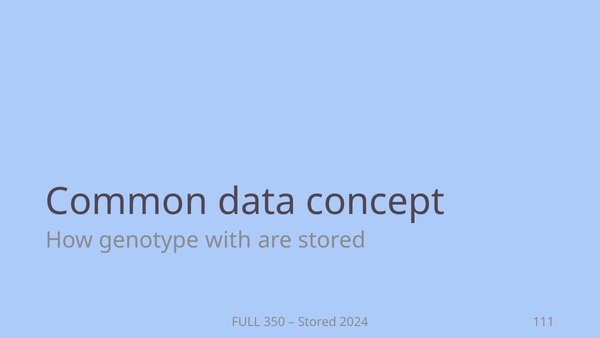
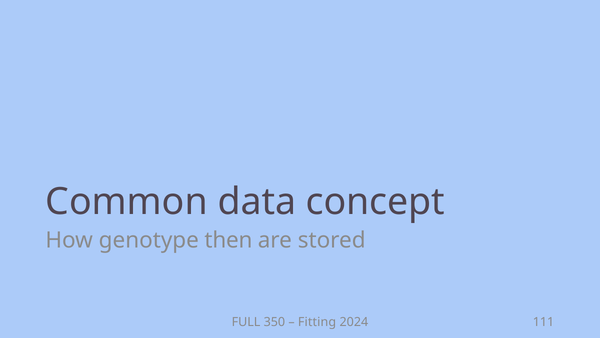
with: with -> then (228, 240)
Stored: Stored -> Fitting (317, 322)
